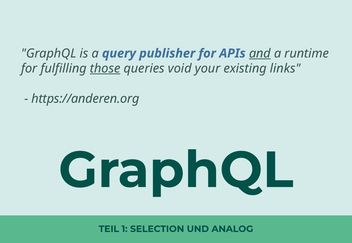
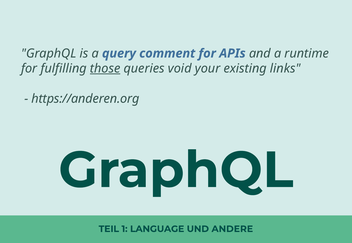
publisher: publisher -> comment (167, 54)
and underline: present -> none (260, 54)
SELECTION: SELECTION -> LANGUAGE (157, 230)
ANALOG: ANALOG -> ANDERE (232, 230)
